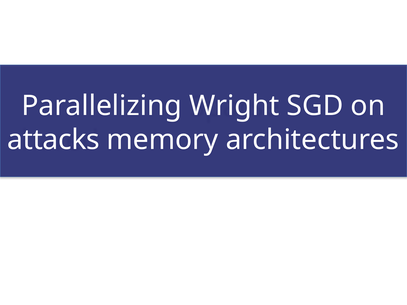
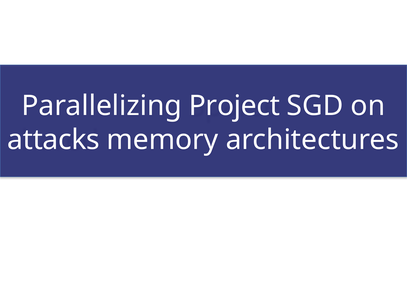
Wright: Wright -> Project (234, 106)
